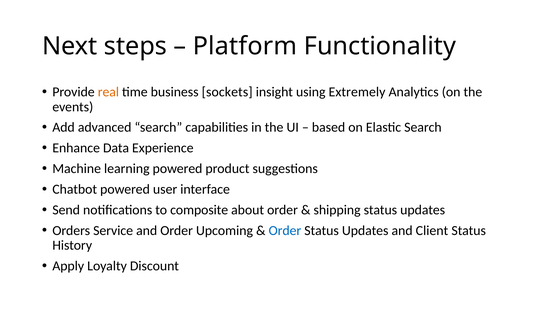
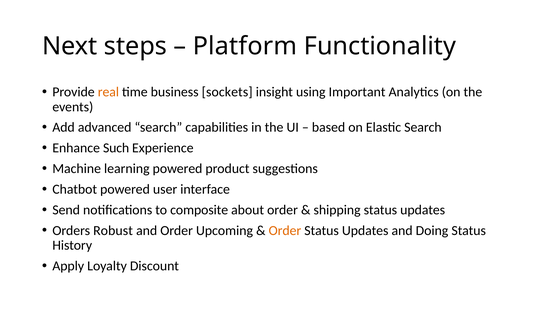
Extremely: Extremely -> Important (357, 92)
Data: Data -> Such (116, 148)
Service: Service -> Robust (113, 230)
Order colour: blue -> orange (285, 230)
Client: Client -> Doing (432, 230)
